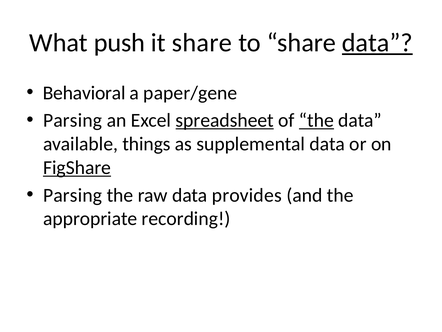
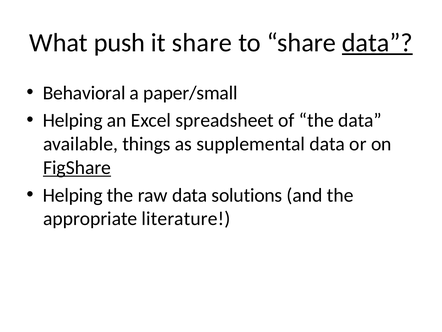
paper/gene: paper/gene -> paper/small (190, 93)
Parsing: Parsing -> Helping (73, 120)
spreadsheet underline: present -> none (225, 120)
the underline: present -> none (316, 120)
Parsing: Parsing -> Helping (73, 195)
provides: provides -> solutions (247, 195)
recording: recording -> literature (186, 218)
